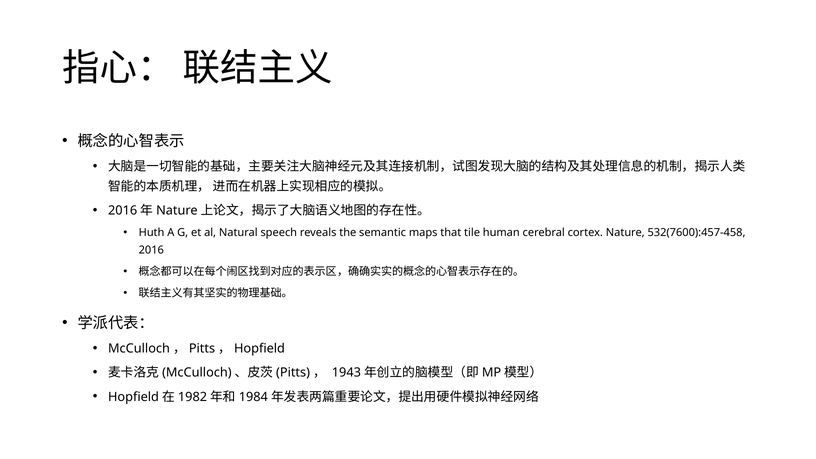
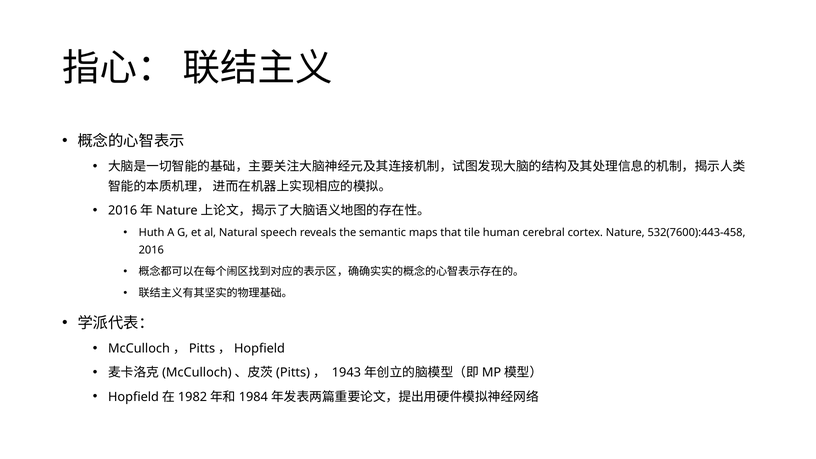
532(7600):457-458: 532(7600):457-458 -> 532(7600):443-458 (697, 233)
